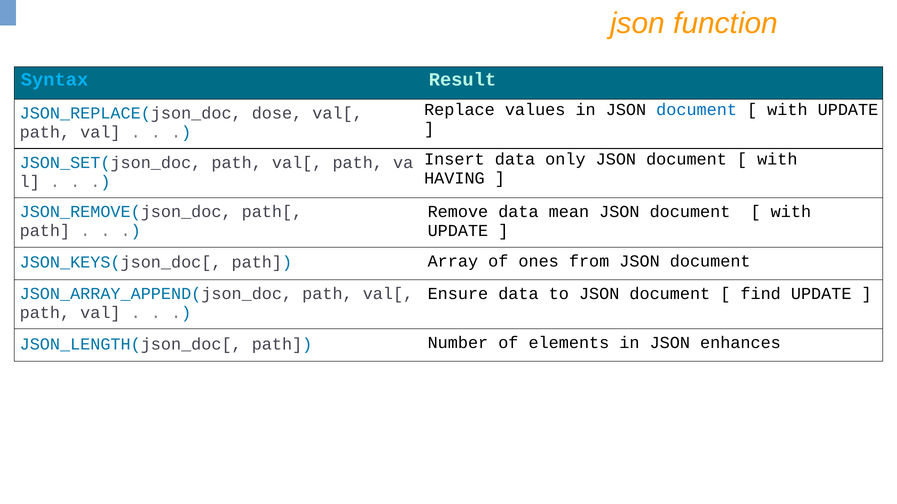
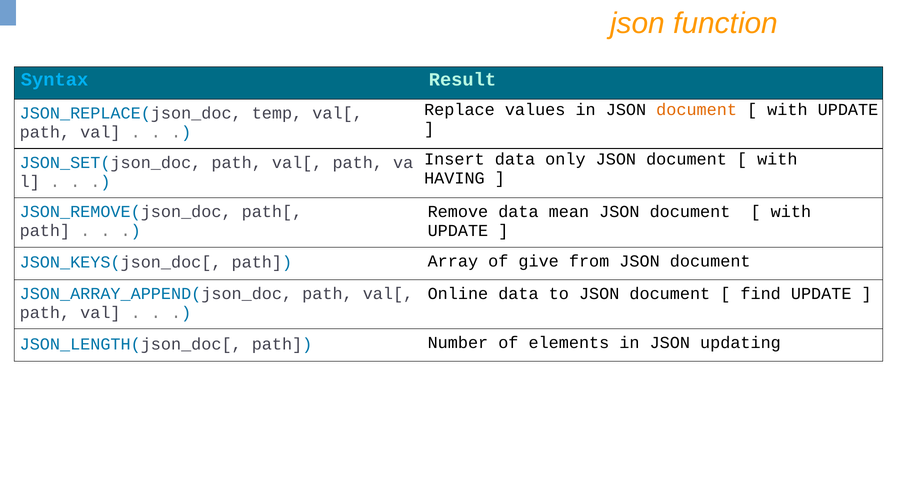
document colour: blue -> orange (697, 110)
dose: dose -> temp (277, 113)
ones: ones -> give (539, 261)
Ensure: Ensure -> Online (458, 294)
enhances: enhances -> updating (740, 343)
